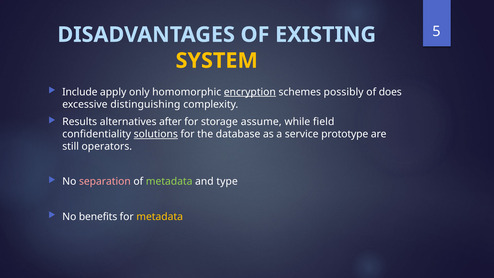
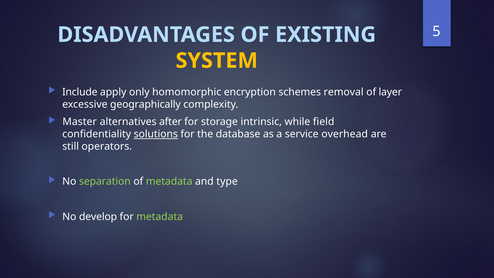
encryption underline: present -> none (250, 92)
possibly: possibly -> removal (344, 92)
does: does -> layer (390, 92)
distinguishing: distinguishing -> geographically (145, 104)
Results: Results -> Master (80, 122)
assume: assume -> intrinsic (261, 122)
prototype: prototype -> overhead (345, 134)
separation colour: pink -> light green (105, 182)
benefits: benefits -> develop (98, 217)
metadata colour: yellow -> light green (160, 217)
